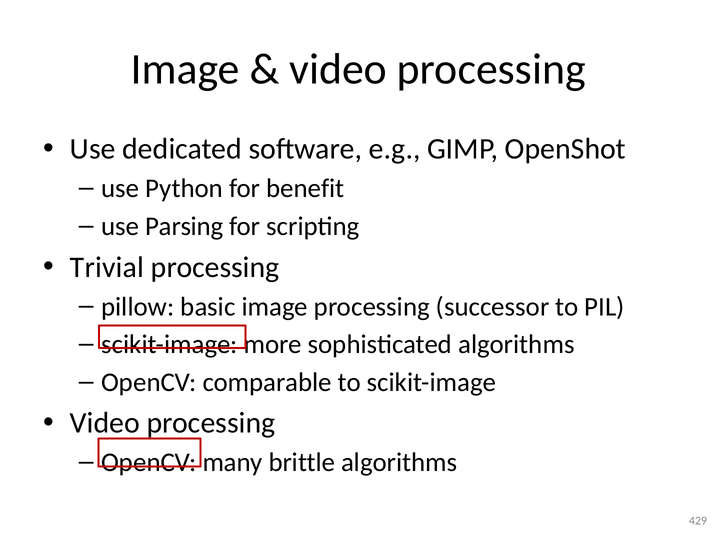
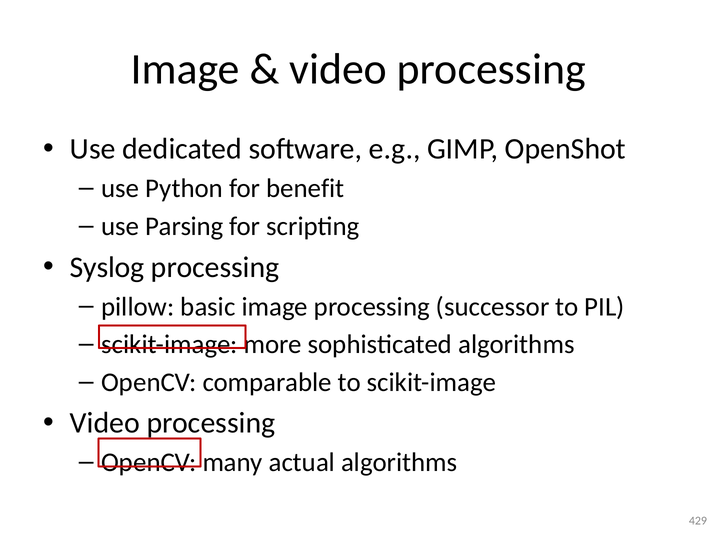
Trivial: Trivial -> Syslog (107, 267)
brittle: brittle -> actual (302, 462)
